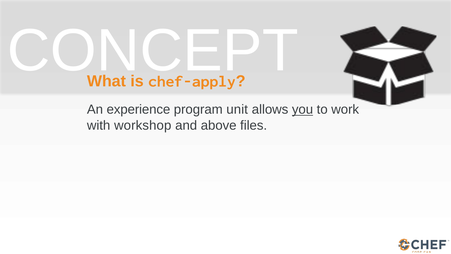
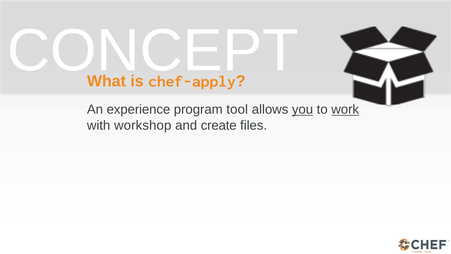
unit: unit -> tool (237, 109)
work underline: none -> present (345, 109)
above: above -> create (219, 125)
